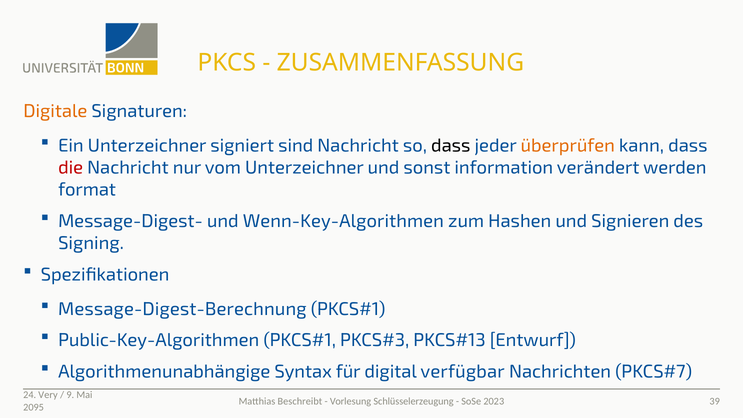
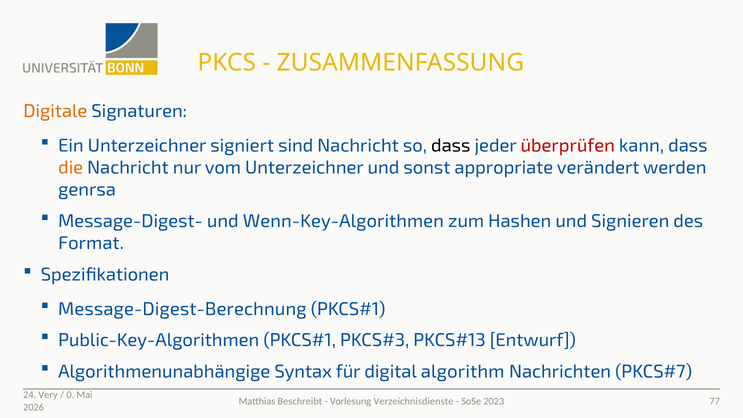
überprüfen colour: orange -> red (568, 145)
die colour: red -> orange (71, 168)
information: information -> appropriate (504, 168)
format: format -> genrsa (87, 190)
Signing: Signing -> Format (91, 243)
verfügbar: verfügbar -> algorithm (463, 372)
9: 9 -> 0 (70, 395)
Schlüsselerzeugung: Schlüsselerzeugung -> Verzeichnisdienste (413, 401)
39: 39 -> 77 (715, 401)
2095: 2095 -> 2026 (34, 407)
